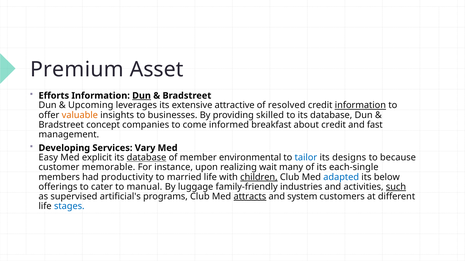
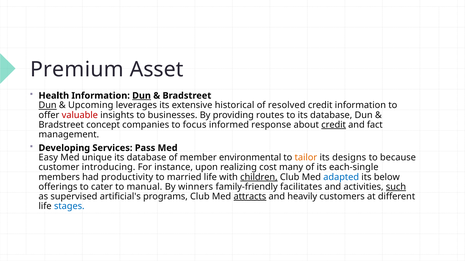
Efforts: Efforts -> Health (54, 96)
Dun underline: none -> present (48, 106)
attractive: attractive -> historical (235, 106)
information underline: present -> none (360, 106)
valuable colour: orange -> red (80, 115)
skilled: skilled -> routes (270, 115)
come: come -> focus (195, 125)
breakfast: breakfast -> response (271, 125)
credit underline: none -> present (334, 125)
fast: fast -> fact (375, 125)
Vary: Vary -> Pass (145, 148)
explicit: explicit -> unique (97, 158)
database underline: present -> none (147, 158)
tailor colour: blue -> orange (306, 158)
memorable: memorable -> introducing (109, 168)
wait: wait -> cost (268, 168)
luggage: luggage -> winners (196, 187)
industries: industries -> facilitates (301, 187)
system: system -> heavily (302, 197)
